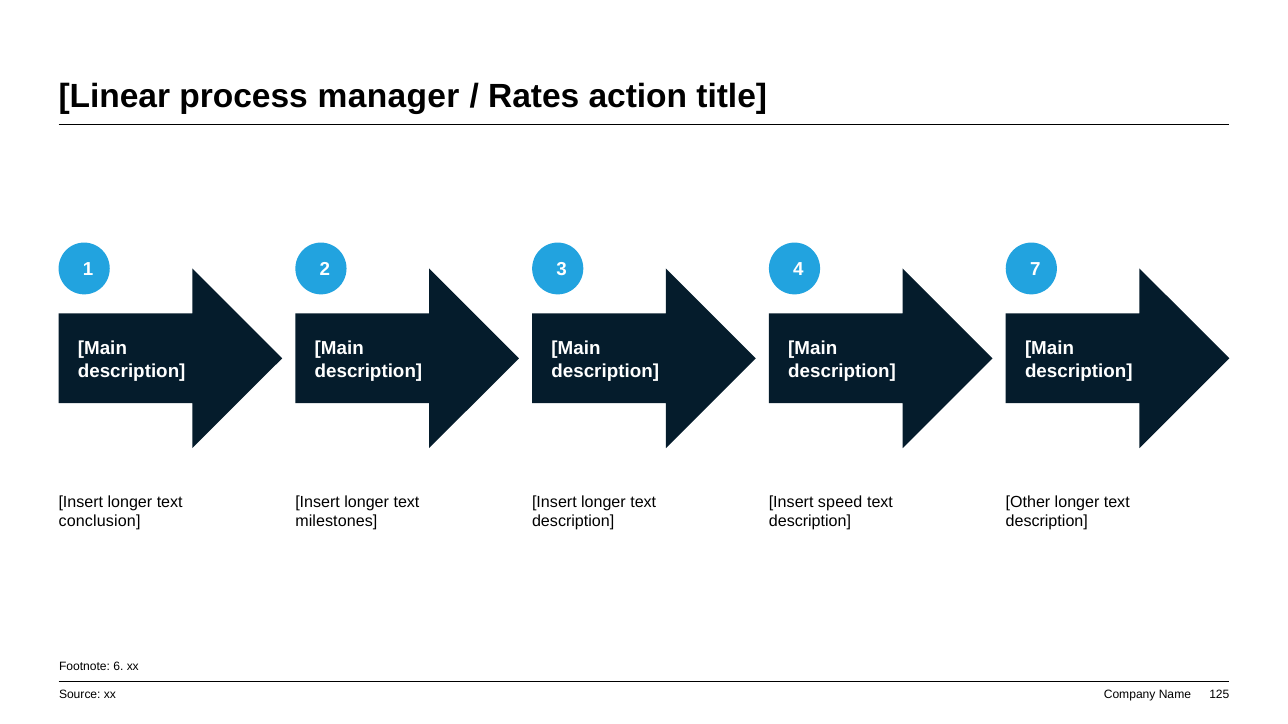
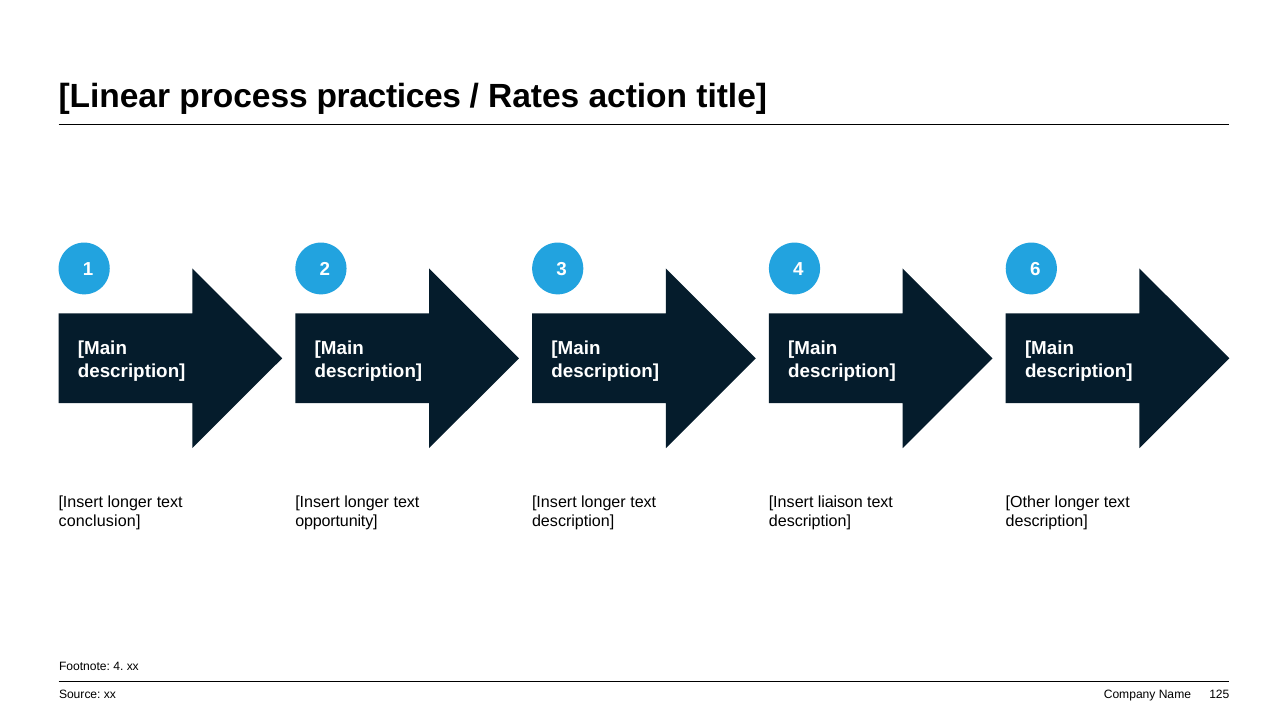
manager: manager -> practices (389, 97)
7: 7 -> 6 (1035, 270)
speed: speed -> liaison (840, 502)
milestones: milestones -> opportunity (336, 521)
Footnote 6: 6 -> 4 (118, 667)
